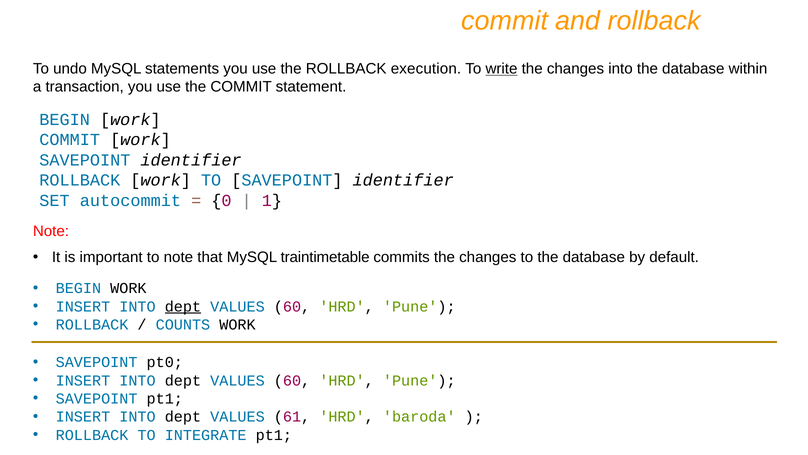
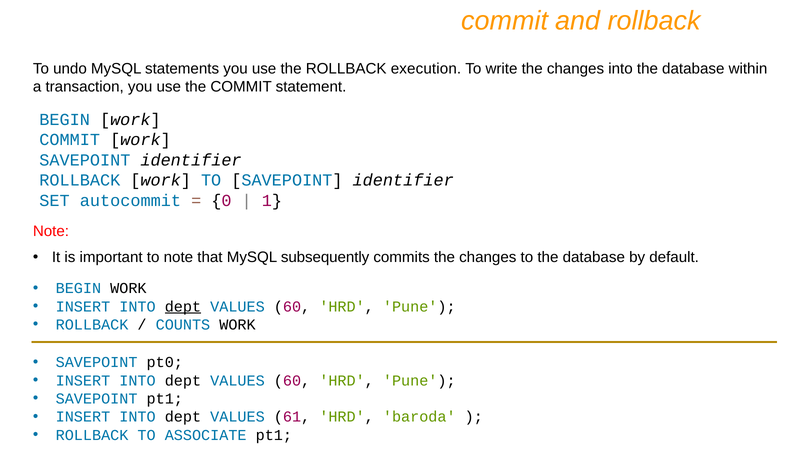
write underline: present -> none (501, 69)
traintimetable: traintimetable -> subsequently (325, 257)
INTEGRATE: INTEGRATE -> ASSOCIATE (206, 435)
